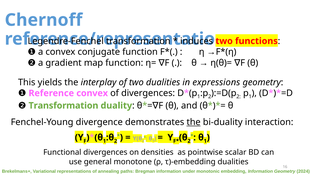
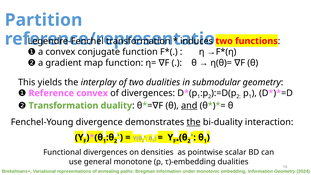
Chernoff: Chernoff -> Partition (44, 20)
expressions: expressions -> submodular (216, 82)
and underline: none -> present (189, 106)
